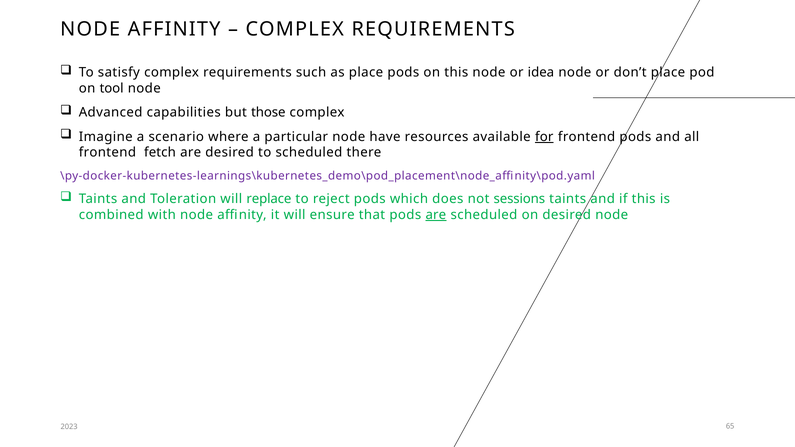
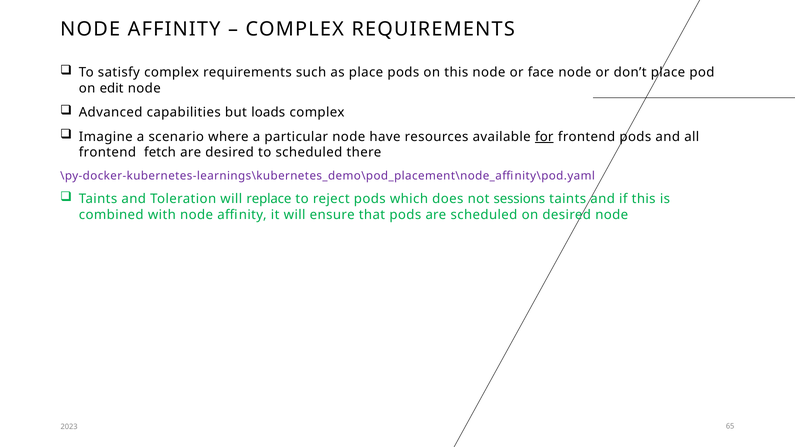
idea: idea -> face (541, 73)
tool: tool -> edit (112, 88)
those: those -> loads (268, 113)
are underline: present -> none (436, 215)
